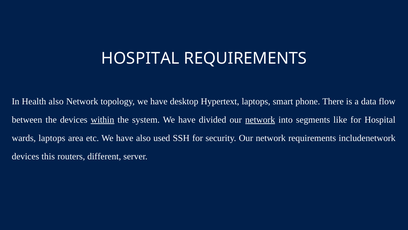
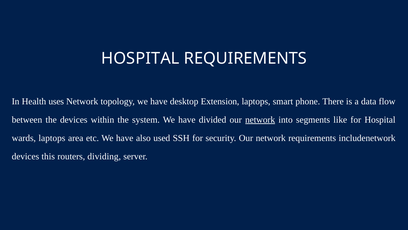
Health also: also -> uses (56, 101)
Hypertext: Hypertext -> Extension (220, 101)
within underline: present -> none (102, 120)
different: different -> dividing (104, 156)
